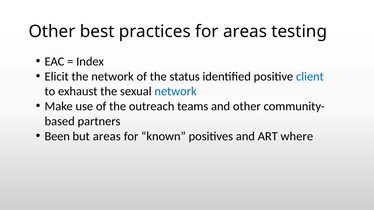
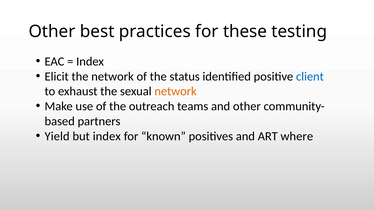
for areas: areas -> these (245, 31)
network colour: blue -> orange (176, 92)
Been: Been -> Yield (57, 136)
but areas: areas -> index (107, 136)
